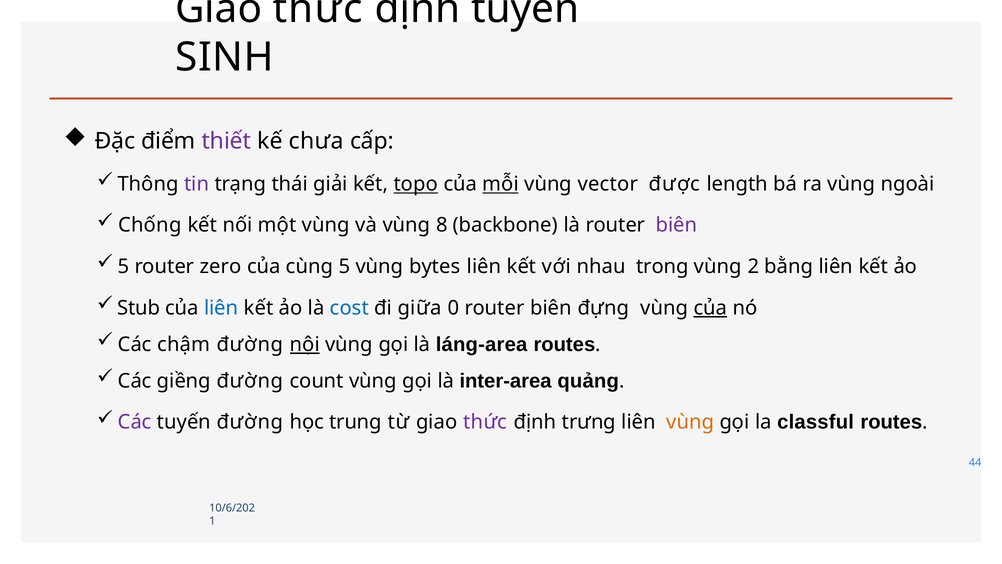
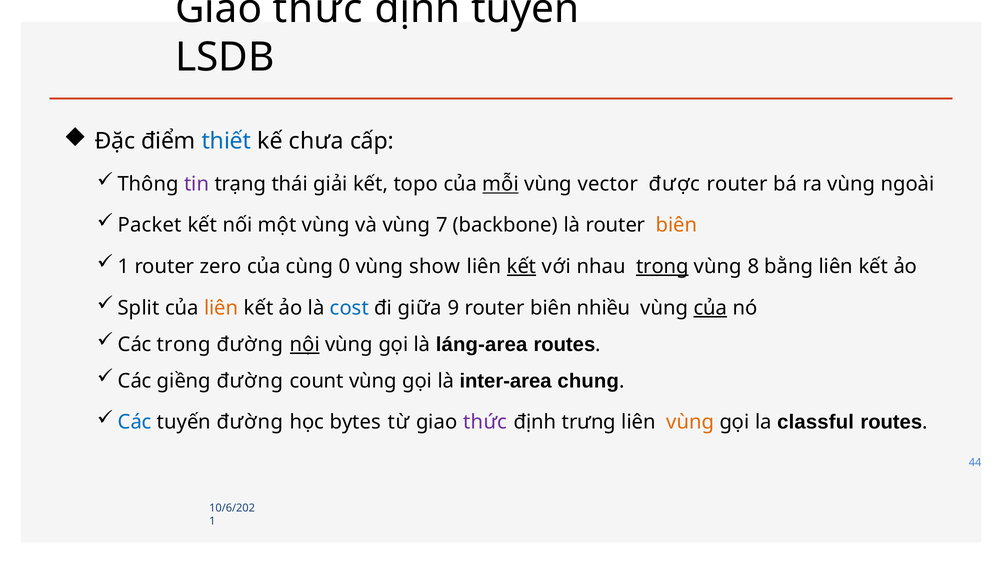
SINH: SINH -> LSDB (225, 57)
thiết colour: purple -> blue (226, 141)
topo underline: present -> none (416, 184)
được length: length -> router (737, 184)
Chống: Chống -> Packet (150, 225)
8: 8 -> 7 (442, 225)
biên colour: purple -> orange (677, 225)
5: 5 -> 1 (124, 266)
cùng 5: 5 -> 0 (344, 266)
bytes: bytes -> show (435, 266)
kết underline: none -> present (521, 266)
trong underline: none -> present (662, 266)
2: 2 -> 8 (753, 266)
Stub: Stub -> Split (139, 308)
liên colour: blue -> orange (221, 308)
0: 0 -> 9 (454, 308)
đựng: đựng -> nhiều (604, 308)
Các chậm: chậm -> trong (184, 344)
quảng: quảng -> chung (588, 381)
Các colour: purple -> blue (135, 422)
trung: trung -> bytes (355, 422)
